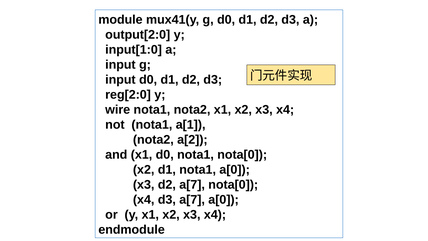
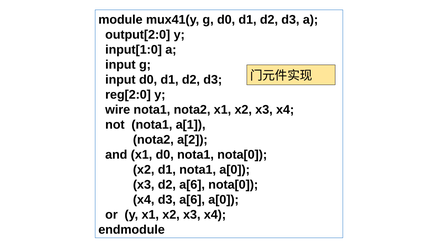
d2 a[7: a[7 -> a[6 (192, 184)
d3 a[7: a[7 -> a[6 (192, 199)
